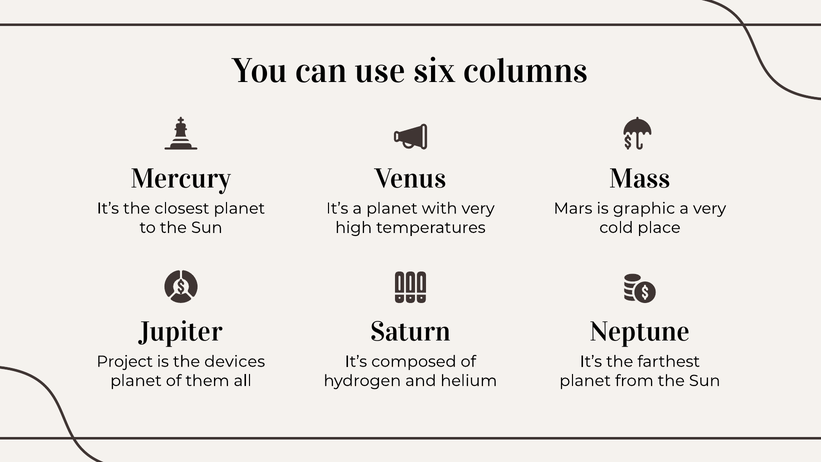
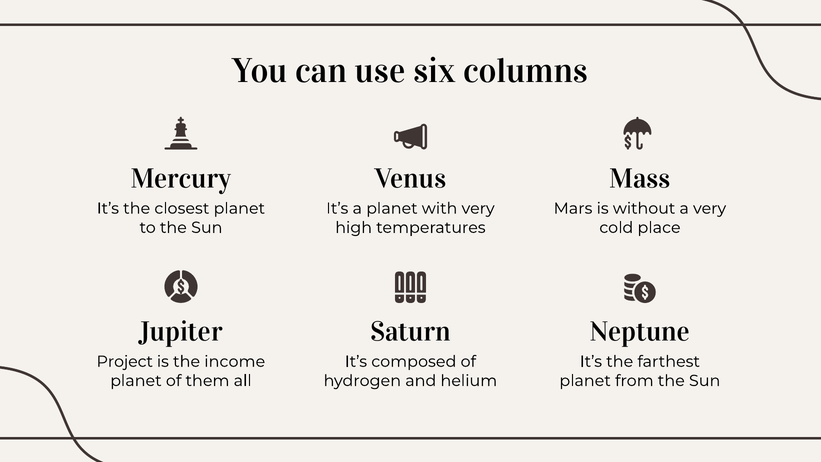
graphic: graphic -> without (644, 208)
devices: devices -> income (235, 361)
